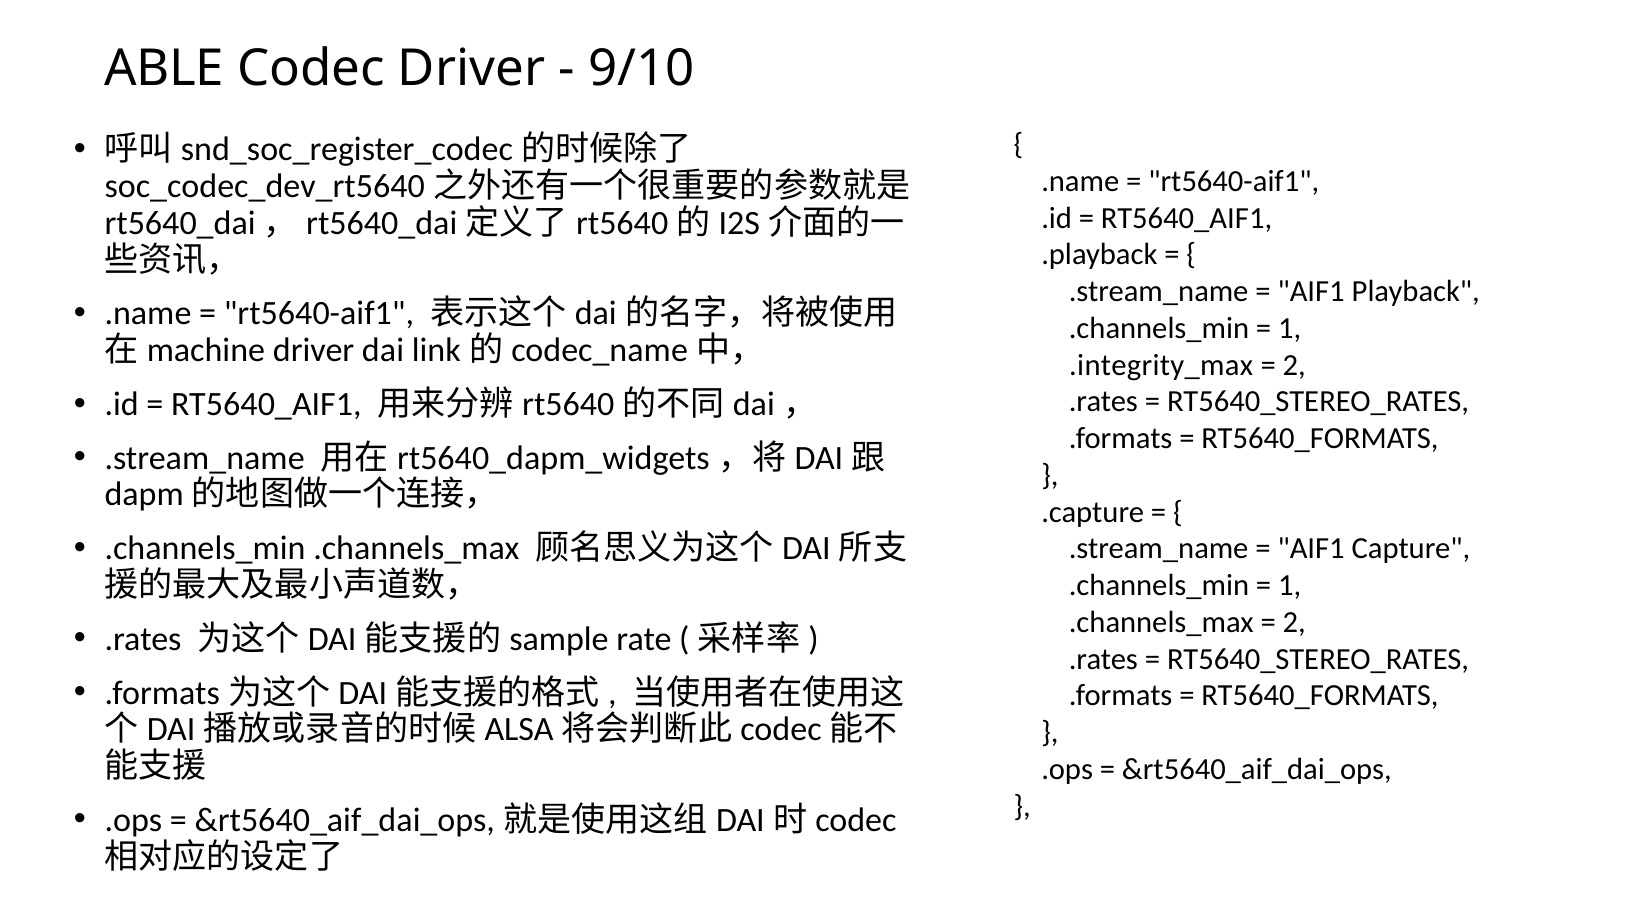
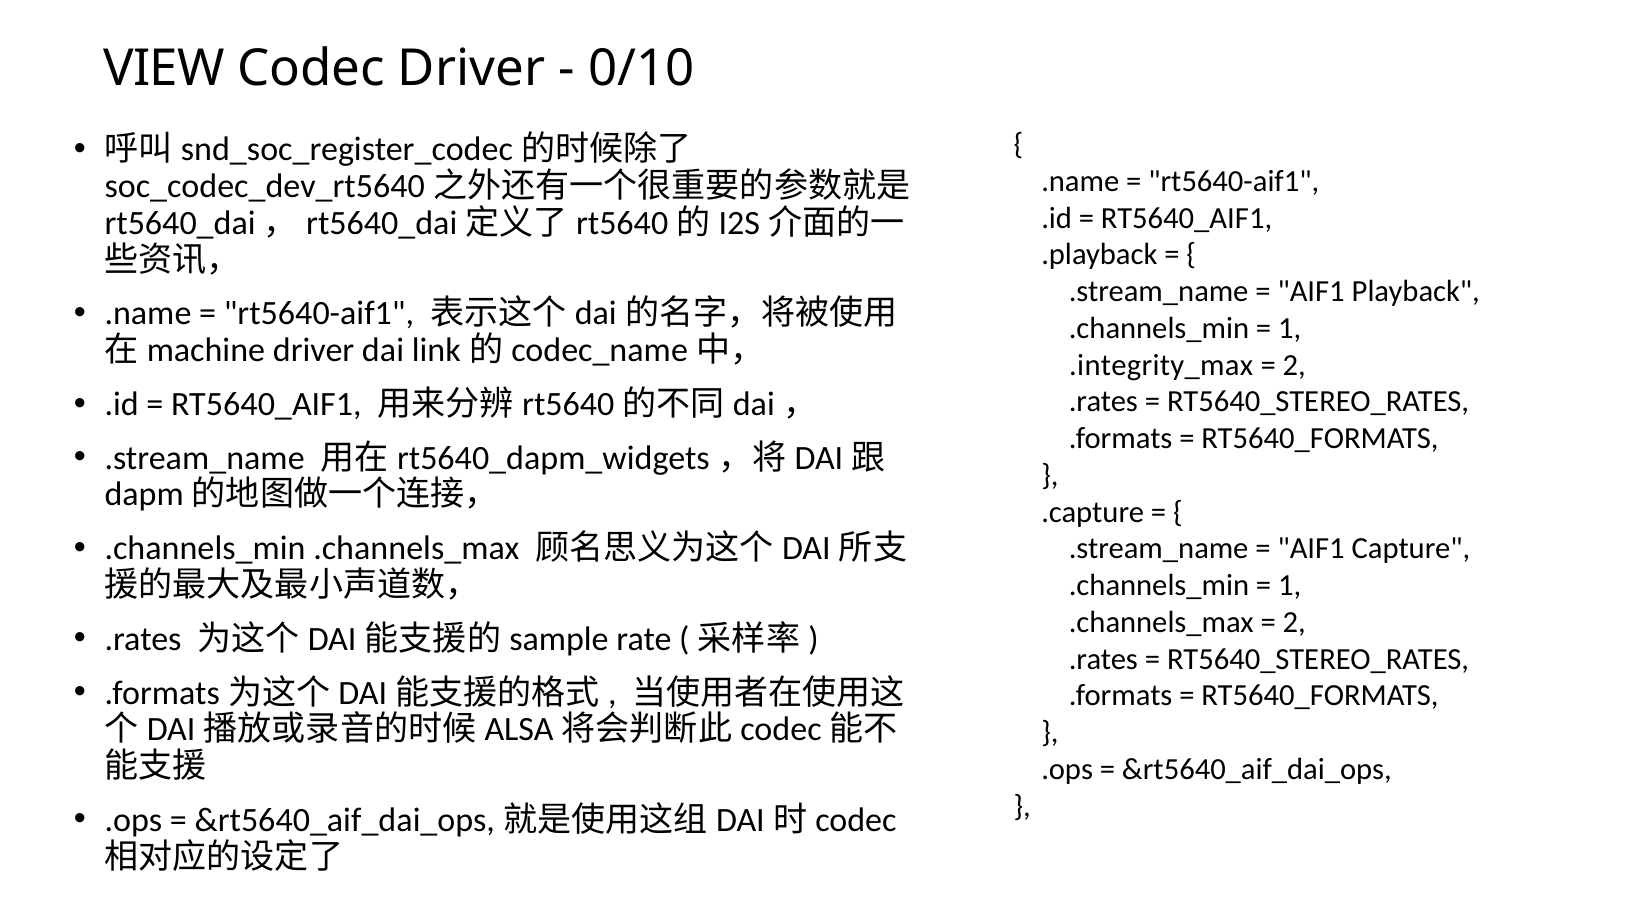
ABLE: ABLE -> VIEW (164, 68)
9/10: 9/10 -> 0/10 (641, 68)
